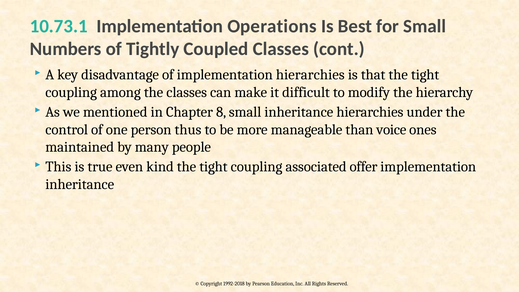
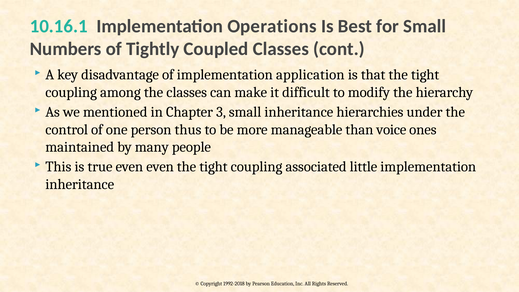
10.73.1: 10.73.1 -> 10.16.1 (59, 26)
implementation hierarchies: hierarchies -> application (310, 75)
8: 8 -> 3 (221, 112)
even kind: kind -> even (160, 167)
offer: offer -> little (363, 167)
